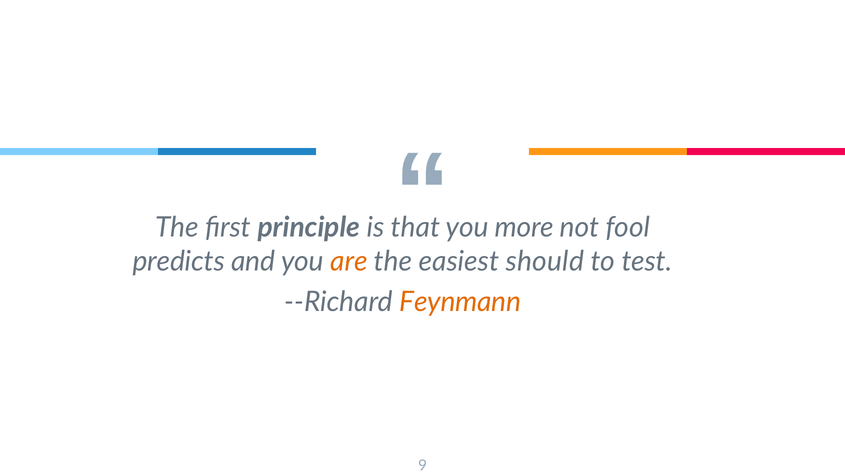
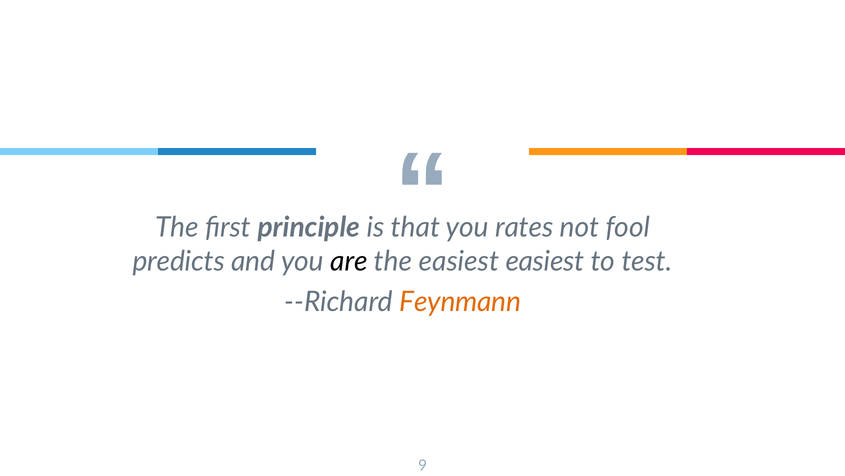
more: more -> rates (524, 227)
are colour: orange -> black (349, 261)
easiest should: should -> easiest (545, 261)
